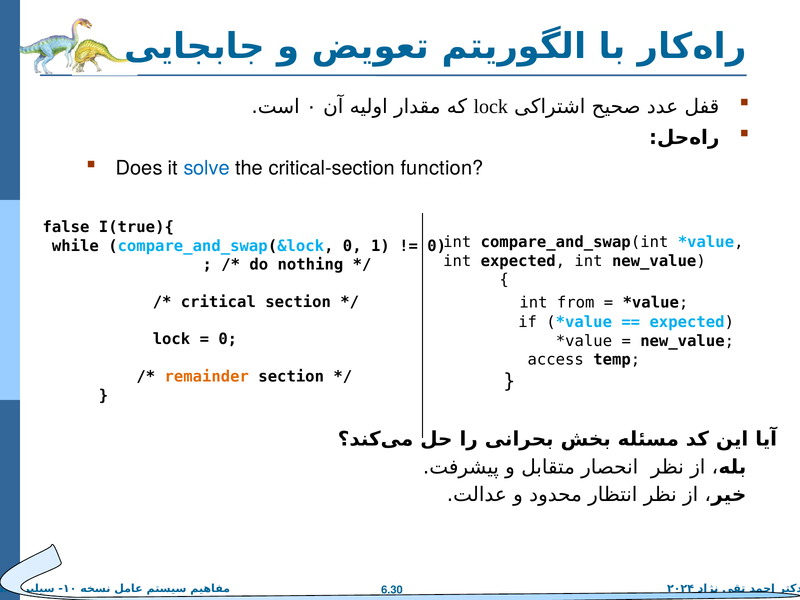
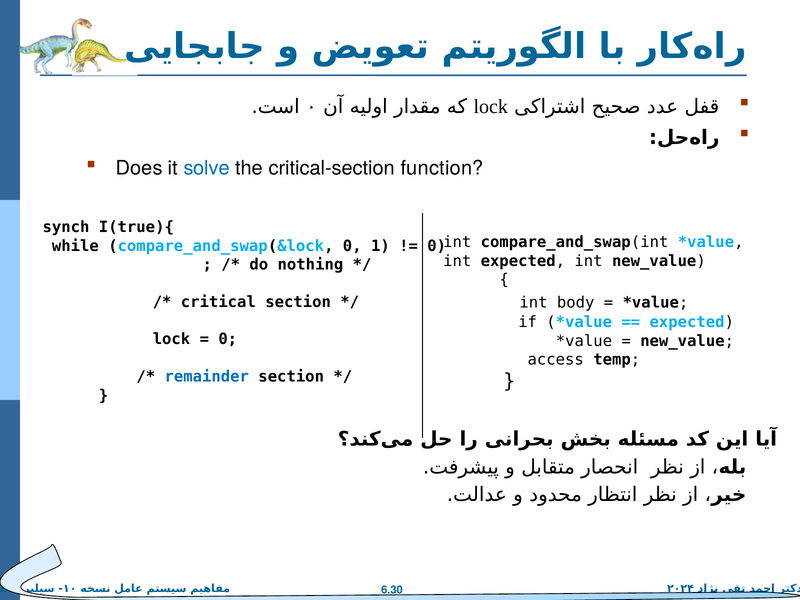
false: false -> synch (66, 227)
from: from -> body (576, 303)
remainder colour: orange -> blue (207, 377)
